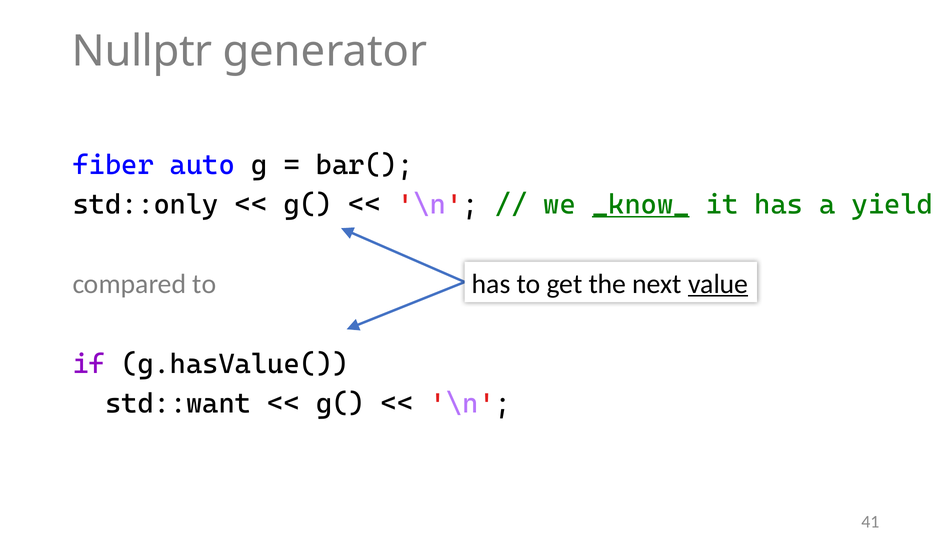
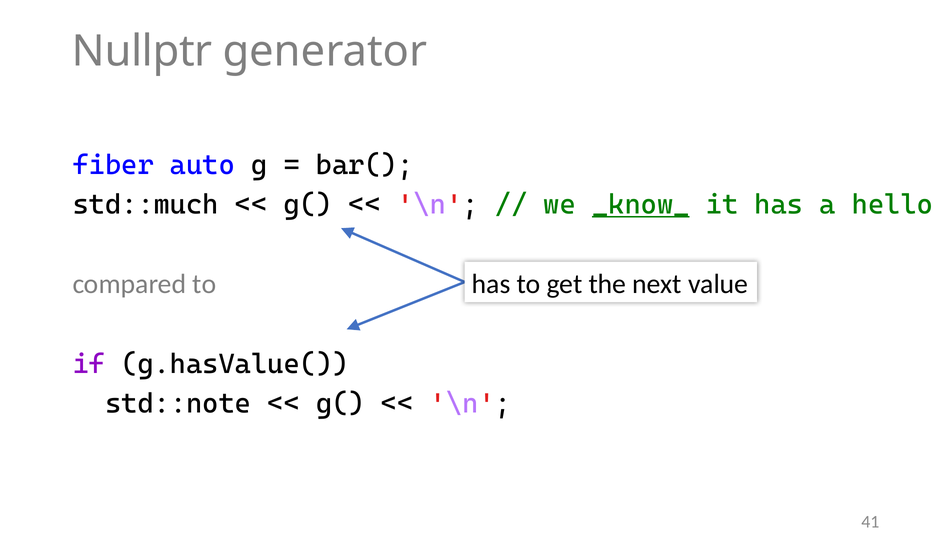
std::only: std::only -> std::much (146, 205)
yield: yield -> hello (892, 205)
value underline: present -> none (718, 284)
std::want: std::want -> std::note (178, 404)
